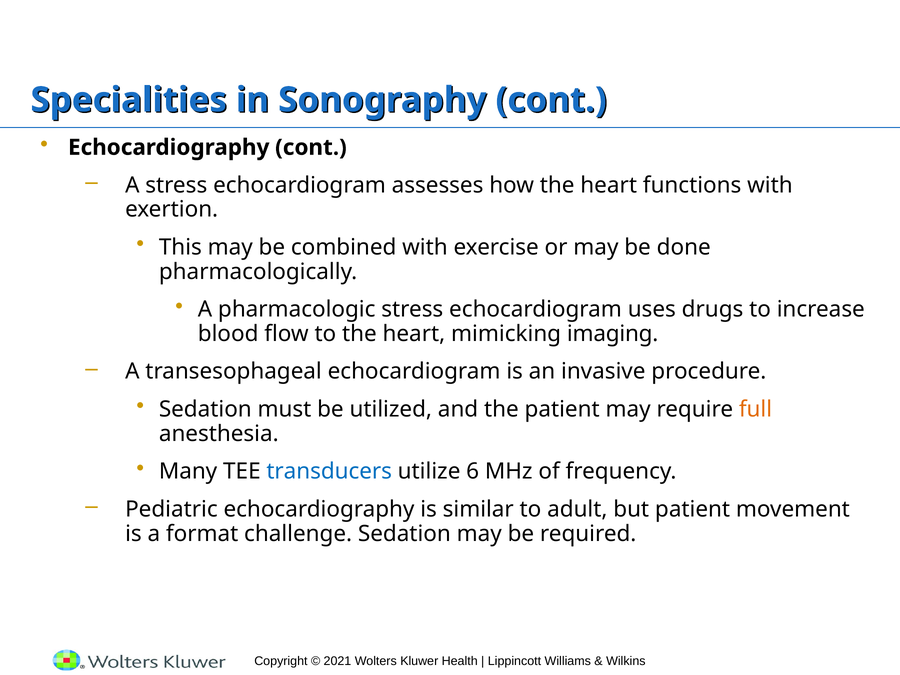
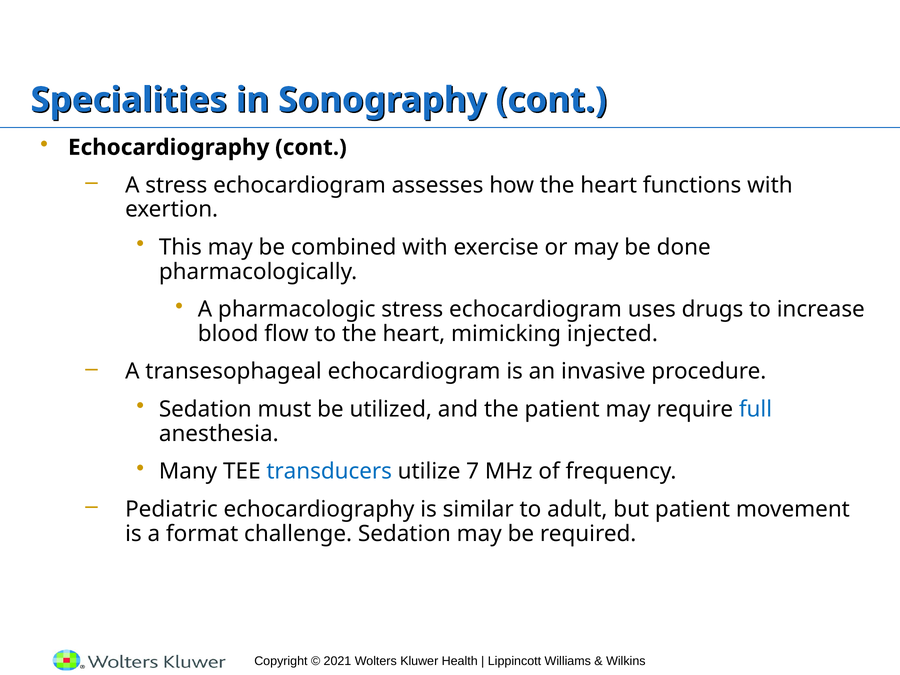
imaging: imaging -> injected (612, 334)
full colour: orange -> blue (755, 409)
6: 6 -> 7 (473, 471)
